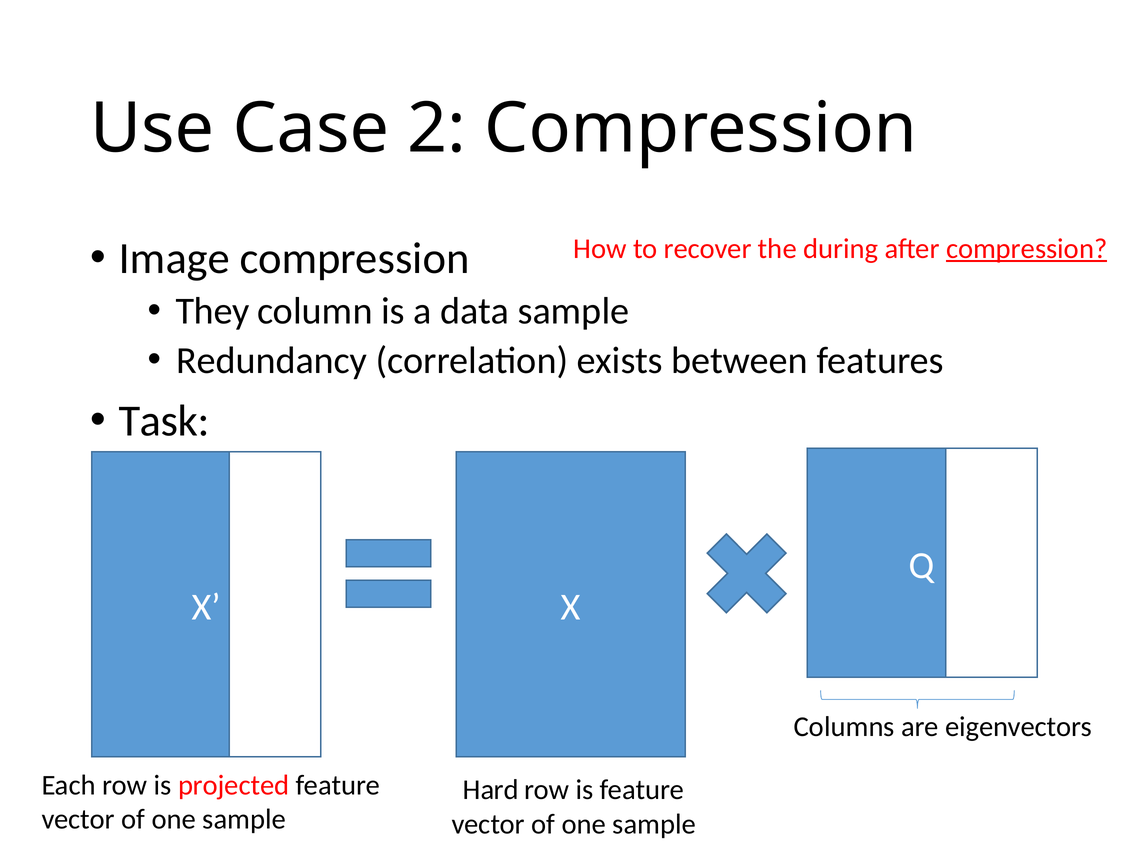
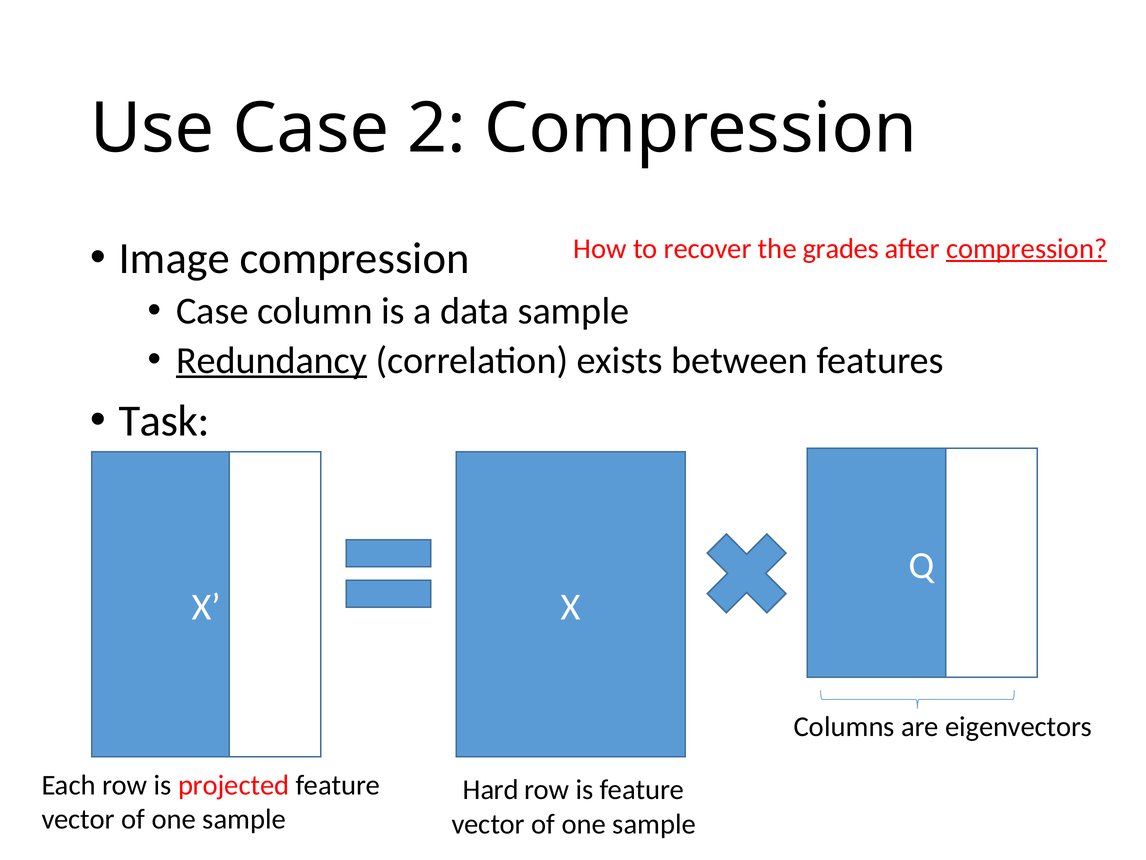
during: during -> grades (841, 249)
They: They -> Case (212, 311)
Redundancy underline: none -> present (272, 360)
